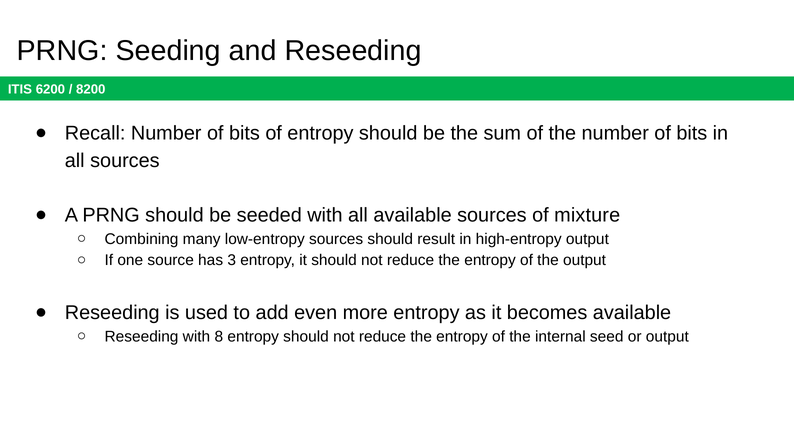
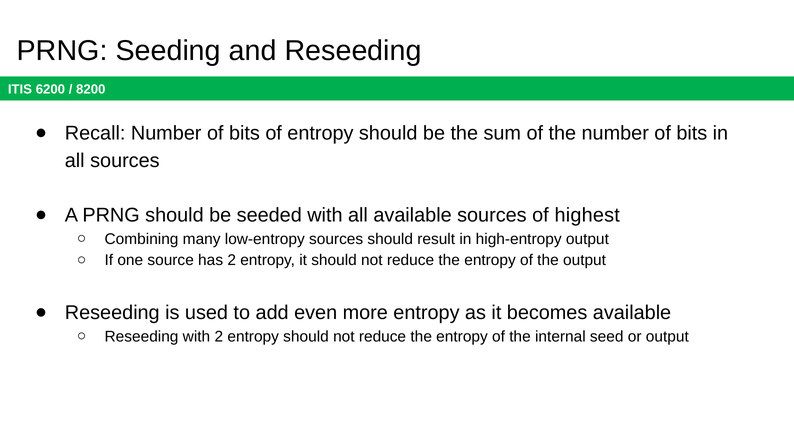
mixture: mixture -> highest (587, 215)
has 3: 3 -> 2 (232, 260)
with 8: 8 -> 2 (219, 336)
